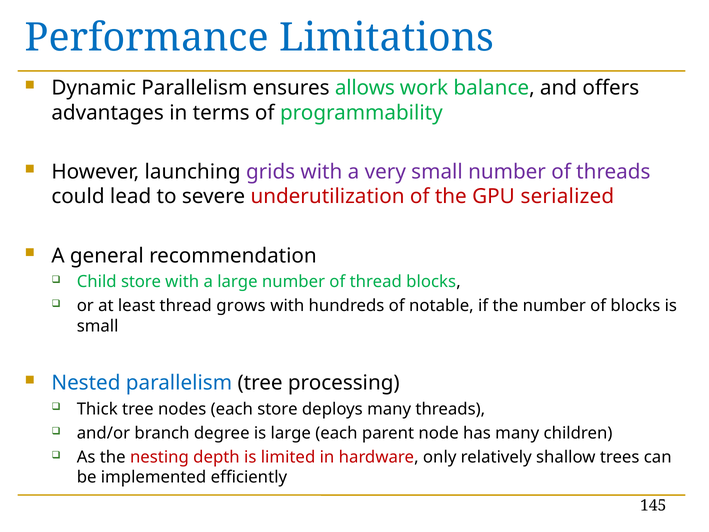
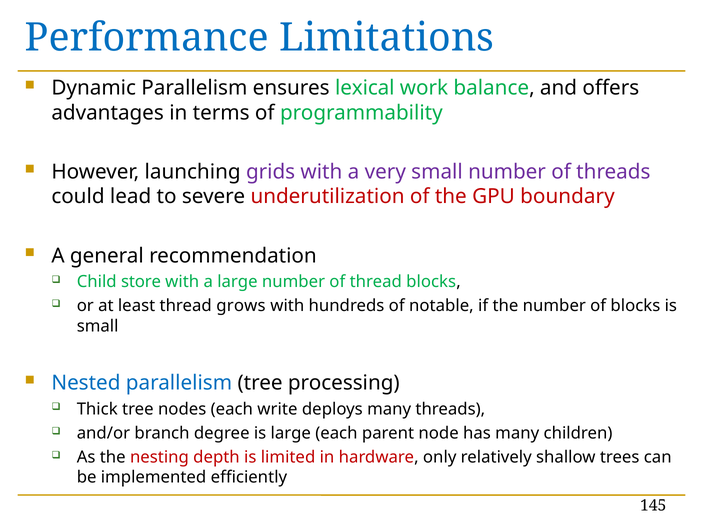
allows: allows -> lexical (365, 88)
serialized: serialized -> boundary (567, 197)
each store: store -> write (277, 409)
